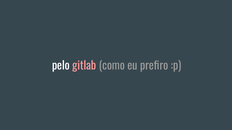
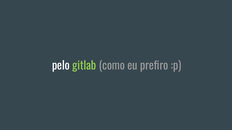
gitlab colour: pink -> light green (84, 66)
